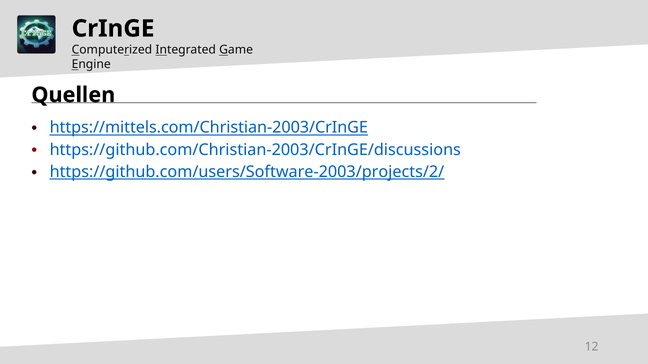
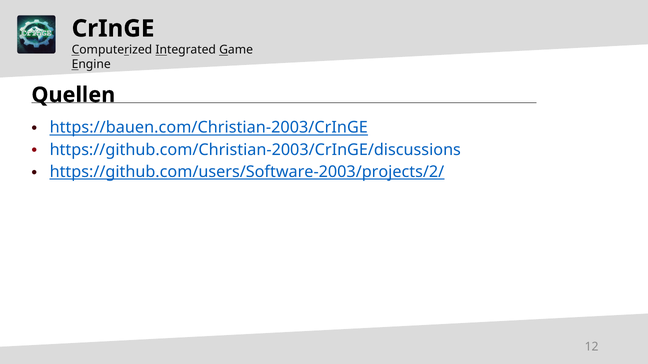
https://mittels.com/Christian-2003/CrInGE: https://mittels.com/Christian-2003/CrInGE -> https://bauen.com/Christian-2003/CrInGE (209, 128)
